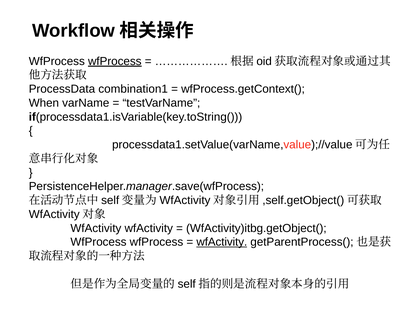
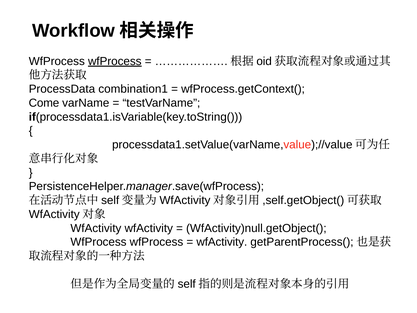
When: When -> Come (44, 103)
WfActivity)itbg.getObject(: WfActivity)itbg.getObject( -> WfActivity)null.getObject( (256, 228)
wfActivity underline: present -> none (222, 242)
